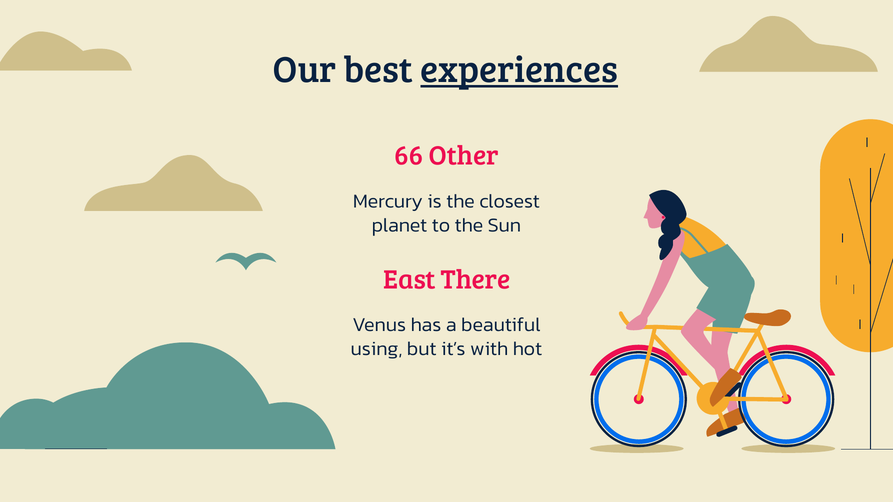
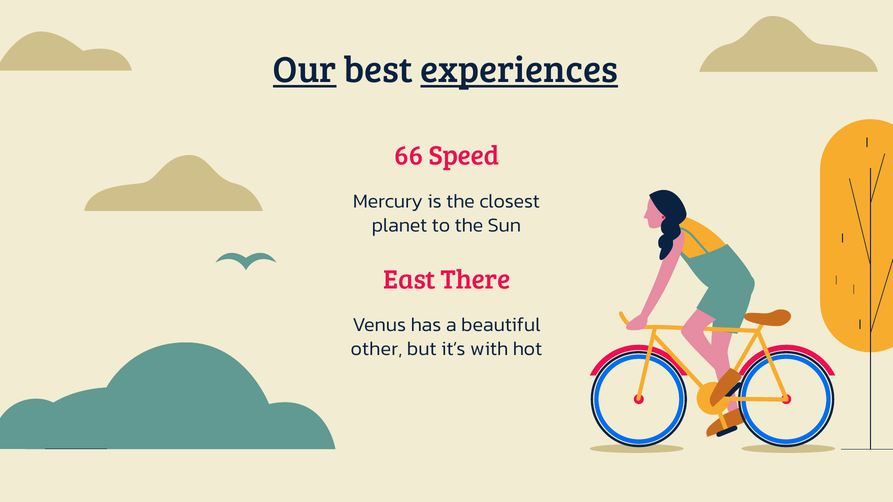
Our underline: none -> present (305, 70)
Other: Other -> Speed (464, 156)
using: using -> other (376, 349)
